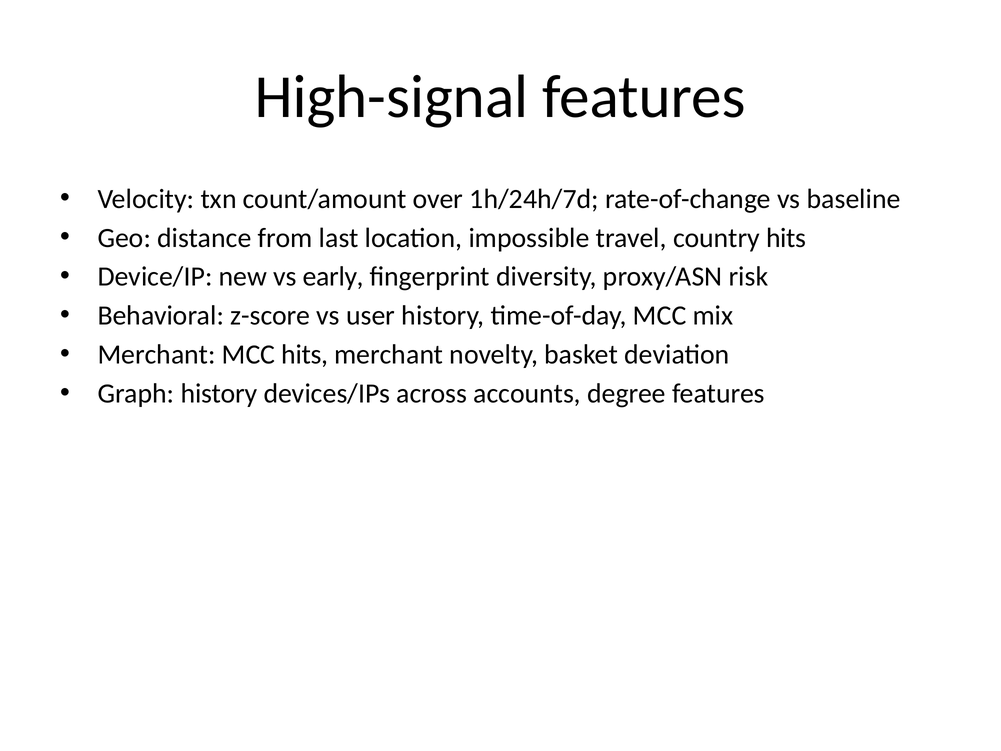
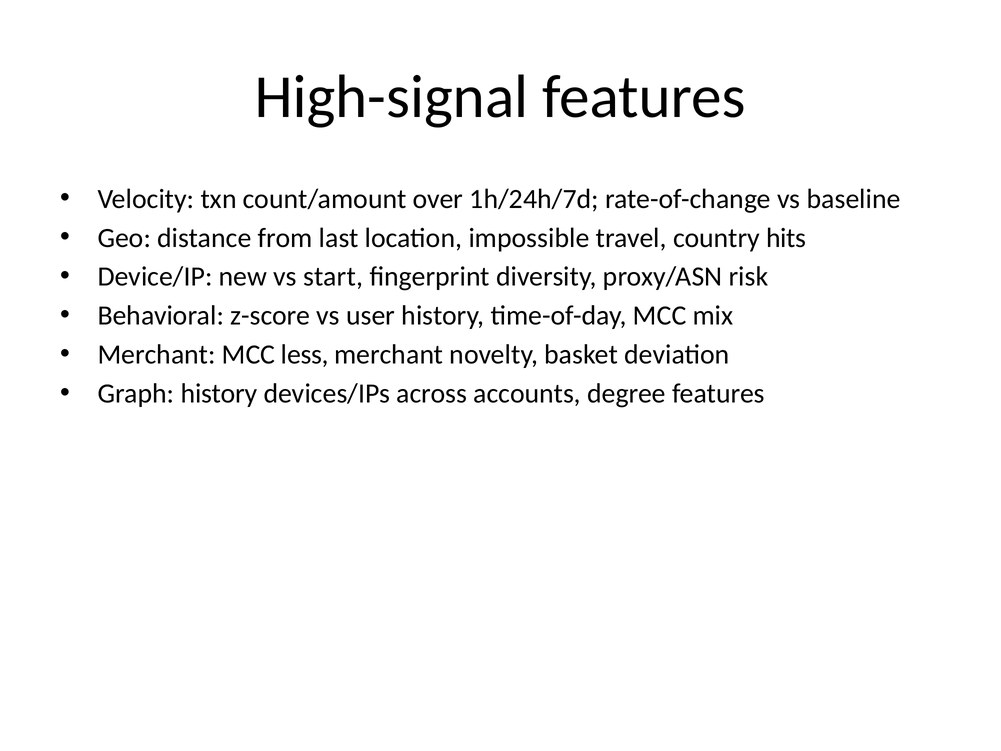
early: early -> start (333, 277)
MCC hits: hits -> less (305, 355)
